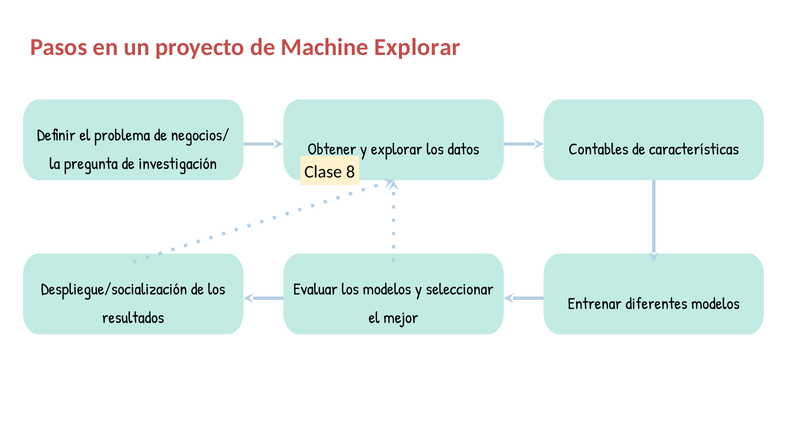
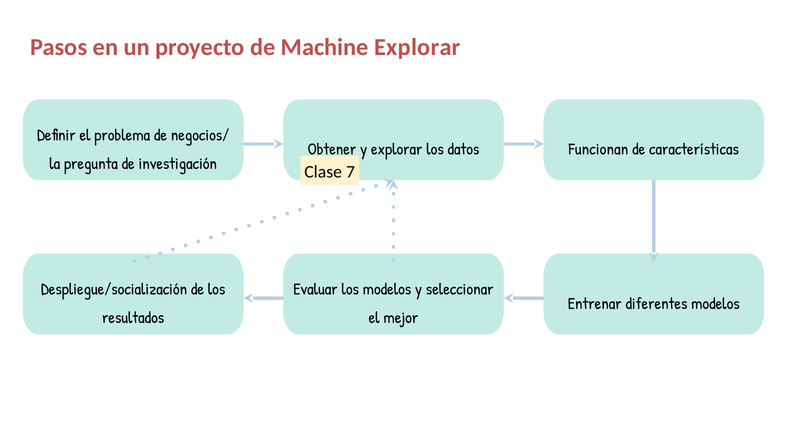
Contables: Contables -> Funcionan (598, 150)
8: 8 -> 7 (351, 172)
